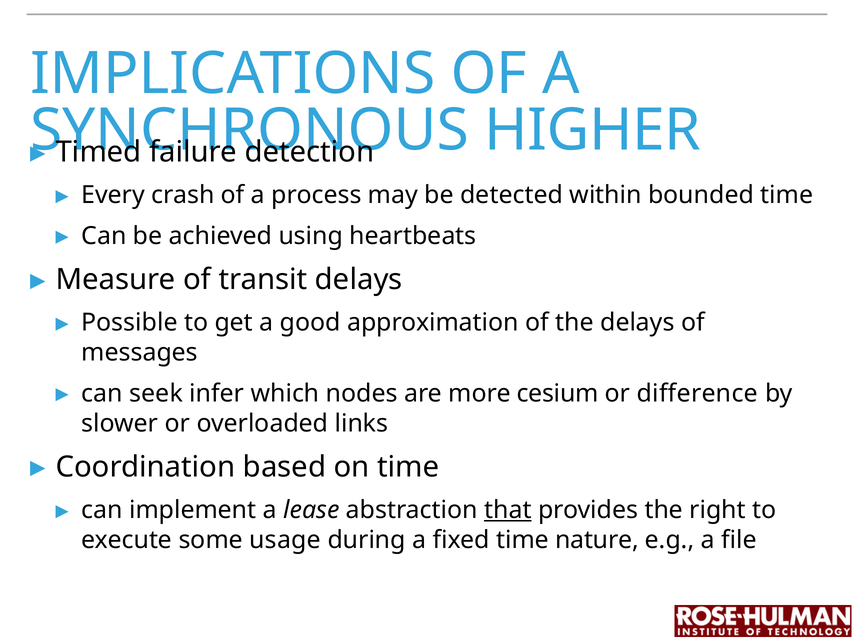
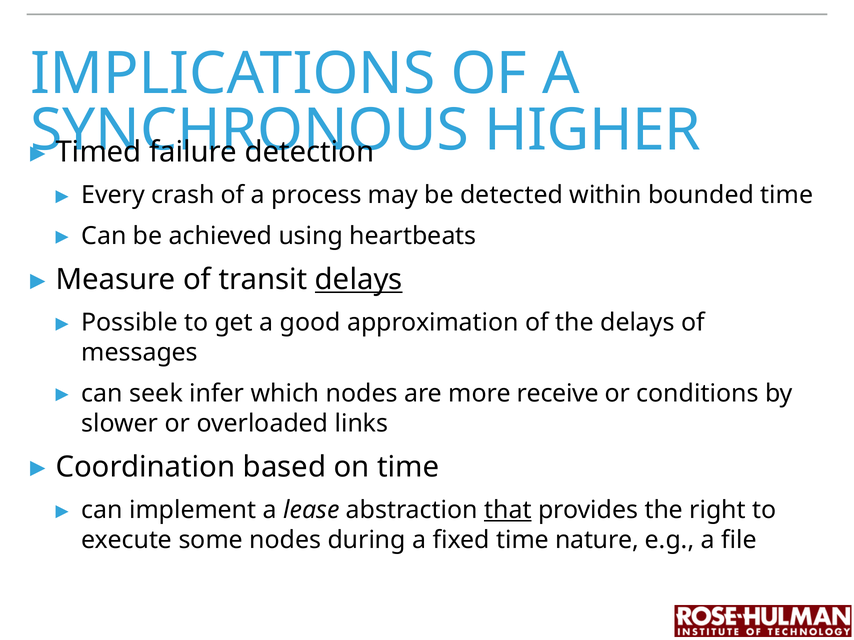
delays underline: none -> present (359, 280)
cesium: cesium -> receive (558, 394)
difference: difference -> conditions (697, 394)
some usage: usage -> nodes (285, 540)
